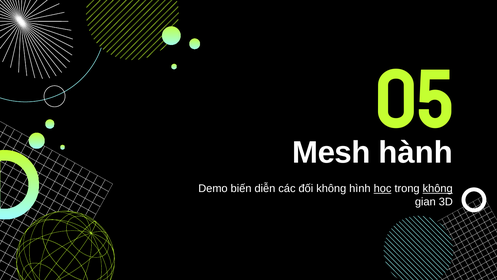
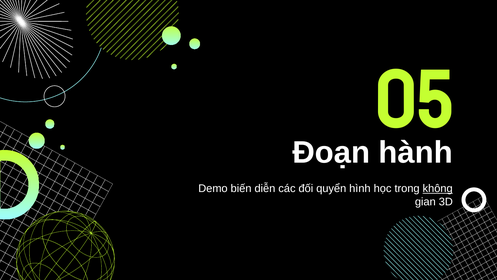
Mesh: Mesh -> Đoạn (331, 152)
đối không: không -> quyển (331, 188)
học underline: present -> none (383, 188)
